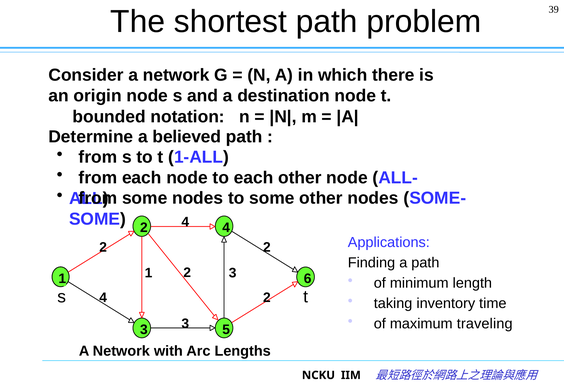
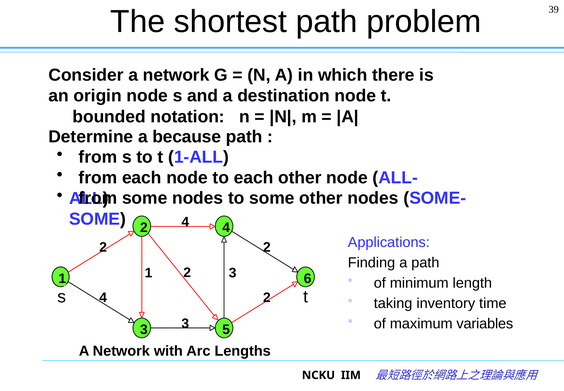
believed: believed -> because (187, 136)
traveling: traveling -> variables (485, 323)
